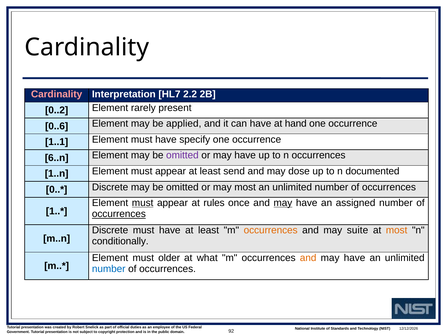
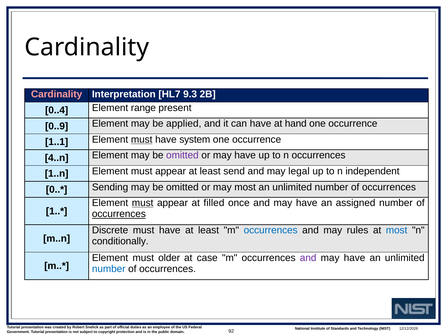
2.2: 2.2 -> 9.3 (190, 94)
0..2: 0..2 -> 0..4 (57, 110)
rarely: rarely -> range (143, 108)
0..6: 0..6 -> 0..9 (57, 126)
must underline: none -> present (142, 140)
specify: specify -> system (195, 140)
6..n: 6..n -> 4..n (57, 158)
dose: dose -> legal (299, 171)
documented: documented -> independent (373, 171)
Discrete: Discrete -> Sending (110, 187)
rules: rules -> filled (214, 203)
may underline: present -> none (283, 203)
occurrences colour: orange -> blue (271, 231)
suite: suite -> rules (358, 231)
most colour: orange -> blue (397, 231)
what: what -> case (207, 258)
and colour: orange -> purple (308, 258)
